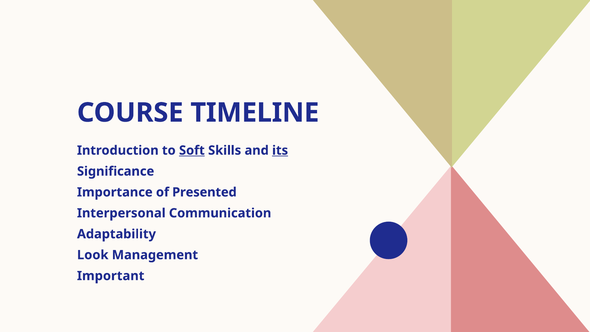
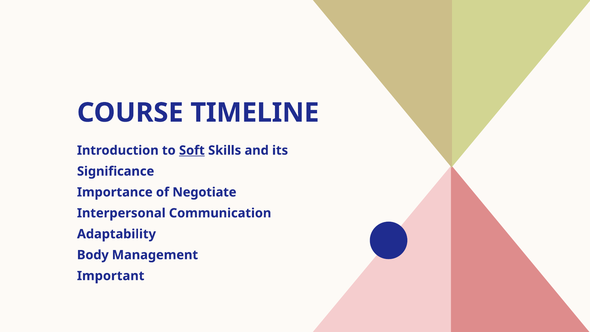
its underline: present -> none (280, 150)
Presented: Presented -> Negotiate (204, 192)
Look: Look -> Body (93, 255)
